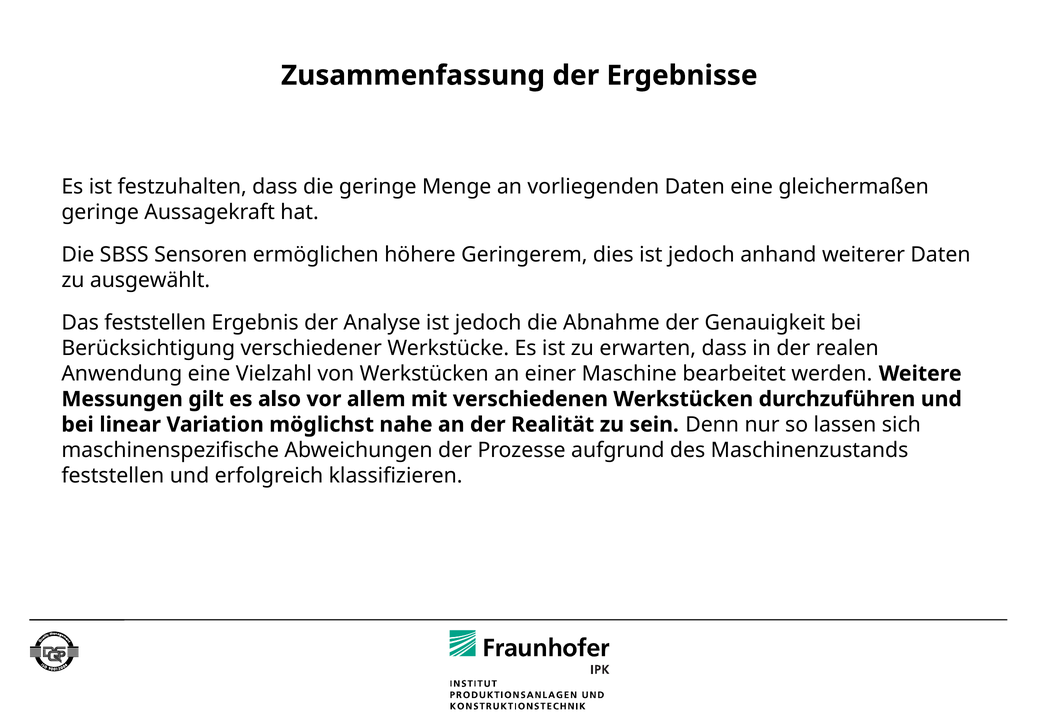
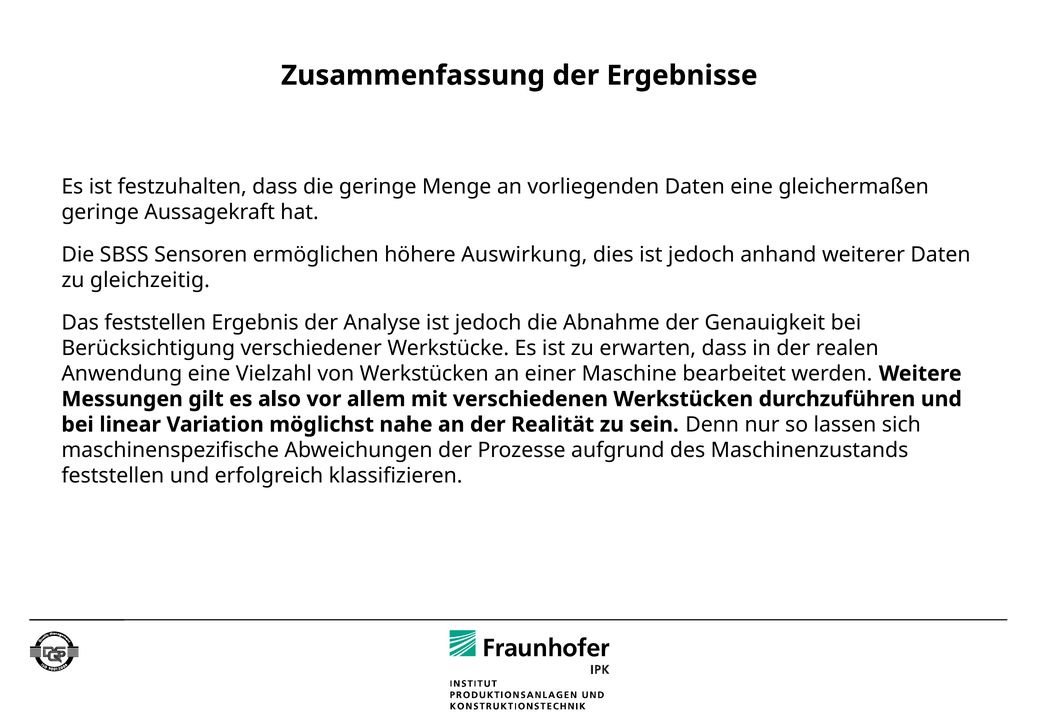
Geringerem: Geringerem -> Auswirkung (524, 255)
ausgewählt: ausgewählt -> gleichzeitig (150, 280)
